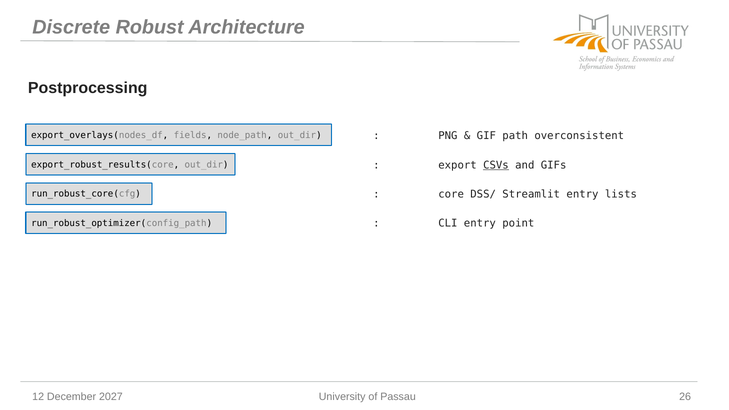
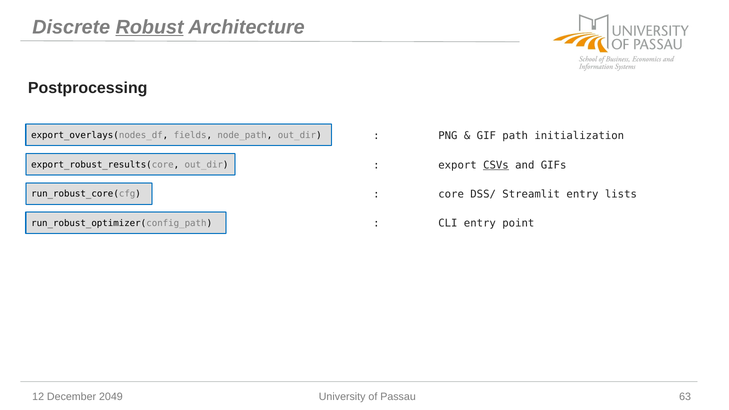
Robust underline: none -> present (150, 27)
overconsistent: overconsistent -> initialization (579, 136)
2027: 2027 -> 2049 (111, 397)
26: 26 -> 63 (685, 397)
